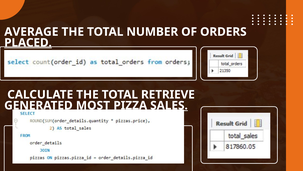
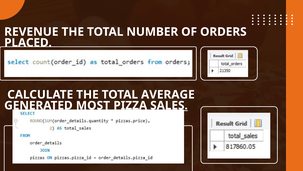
AVERAGE: AVERAGE -> REVENUE (31, 32)
PLACED underline: present -> none (28, 43)
RETRIEVE: RETRIEVE -> AVERAGE (168, 94)
